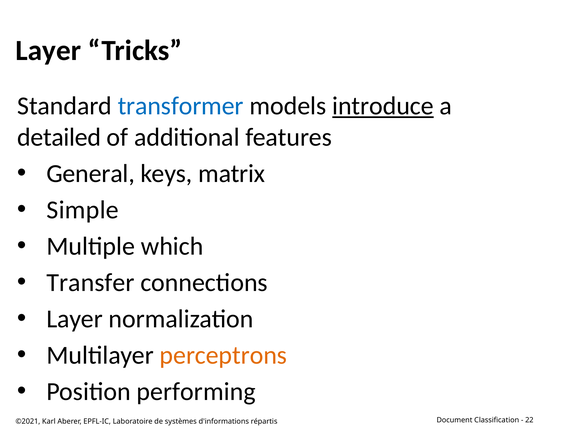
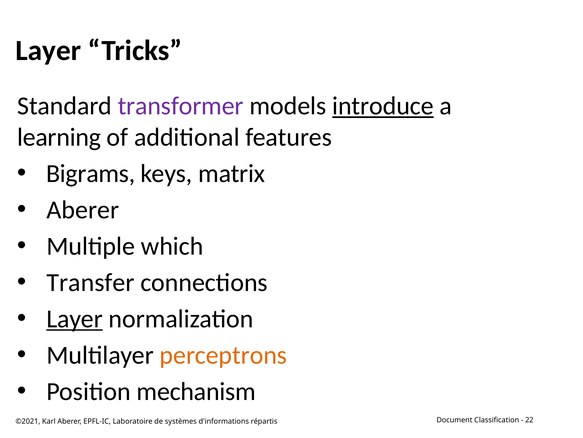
transformer colour: blue -> purple (181, 106)
detailed: detailed -> learning (59, 137)
General: General -> Bigrams (91, 173)
Simple: Simple -> Aberer (83, 209)
Layer underline: none -> present (75, 318)
performing: performing -> mechanism (196, 391)
